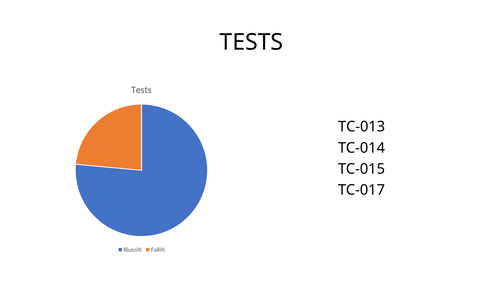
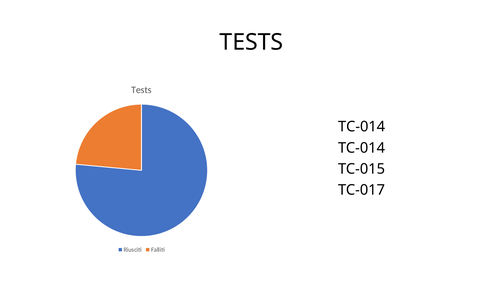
TC-013: TC-013 -> TC-014 (362, 127)
